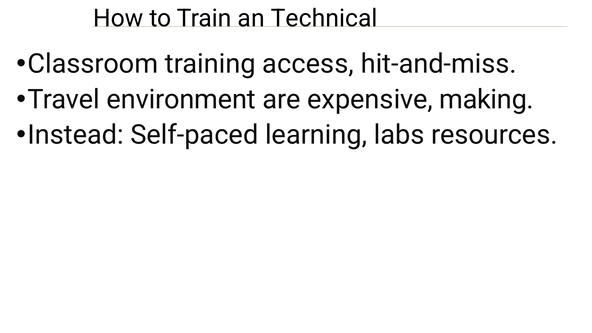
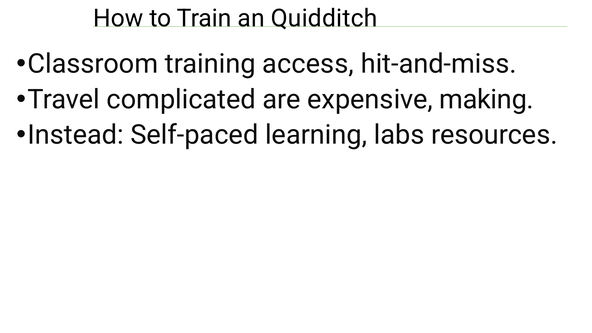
Technical: Technical -> Quidditch (324, 18)
environment: environment -> complicated (181, 99)
